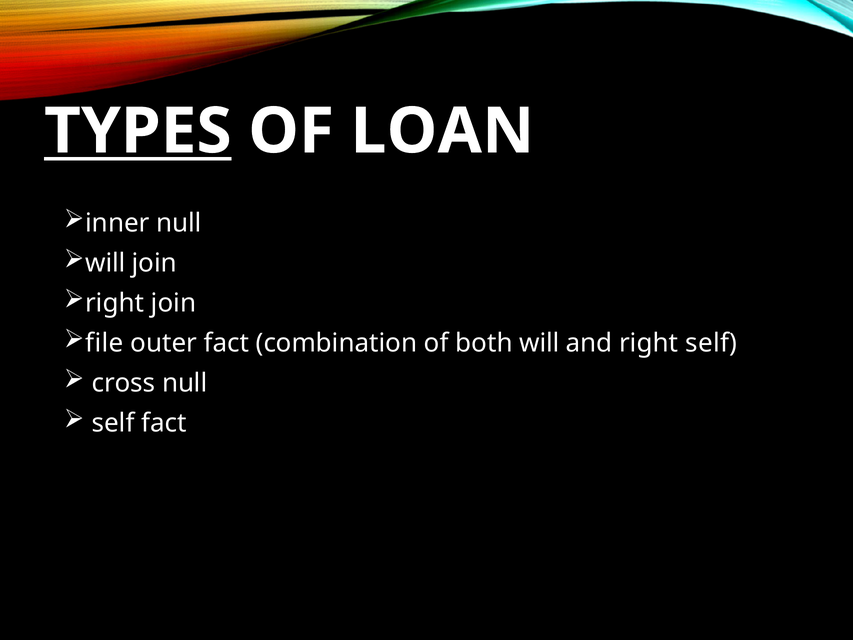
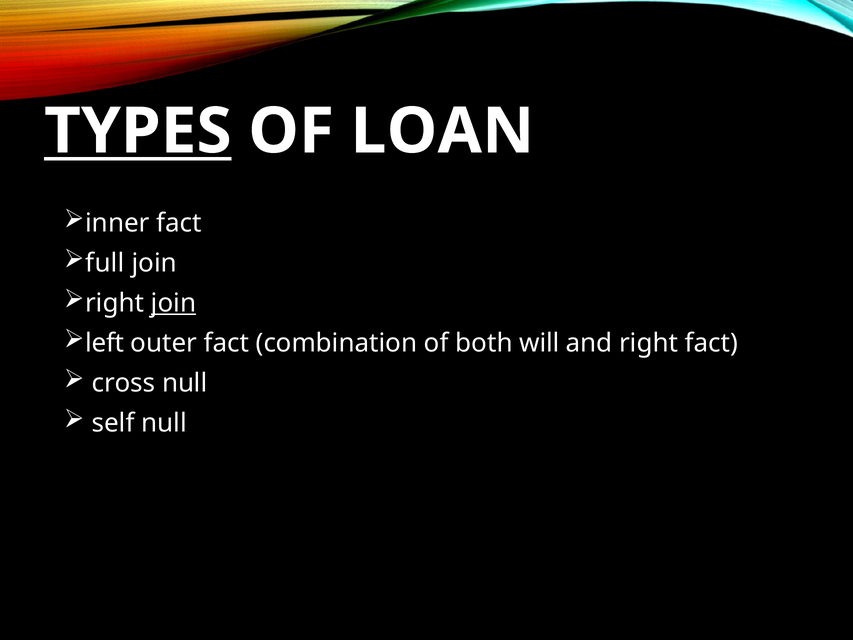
inner null: null -> fact (179, 223)
will: will -> full (105, 263)
join underline: none -> present (174, 303)
file: file -> left (105, 343)
right self: self -> fact (711, 343)
self fact: fact -> null (164, 423)
